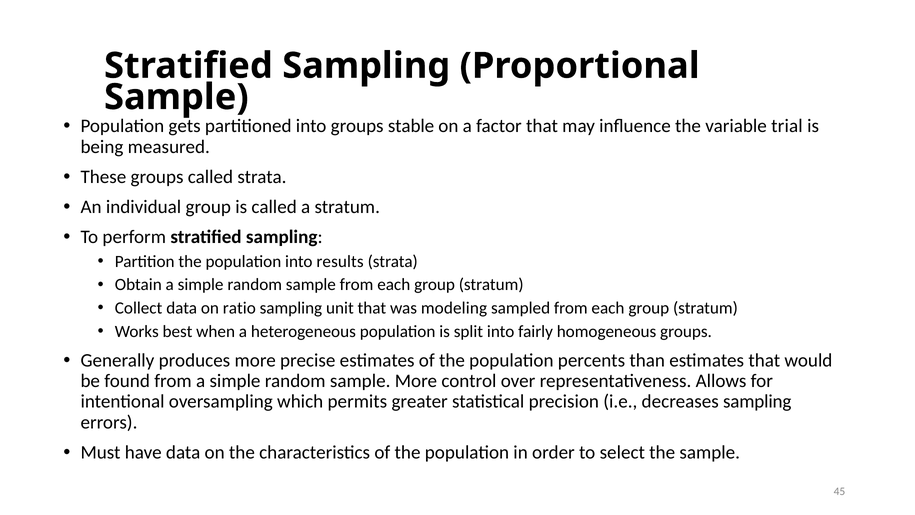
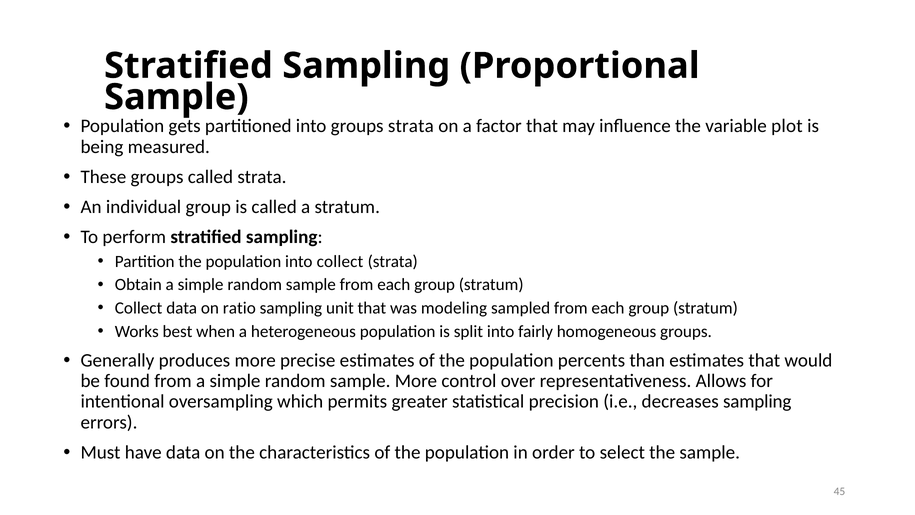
groups stable: stable -> strata (411, 126)
trial: trial -> plot (787, 126)
into results: results -> collect (340, 261)
